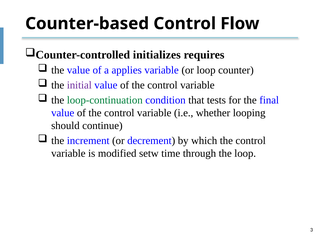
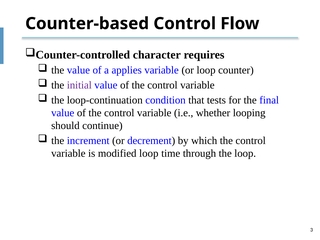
initializes: initializes -> character (157, 55)
loop-continuation colour: green -> black (105, 100)
modified setw: setw -> loop (149, 153)
